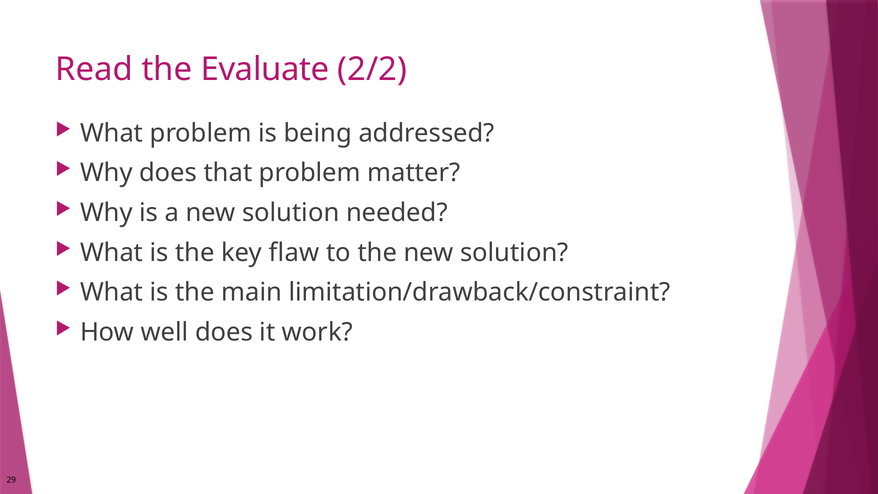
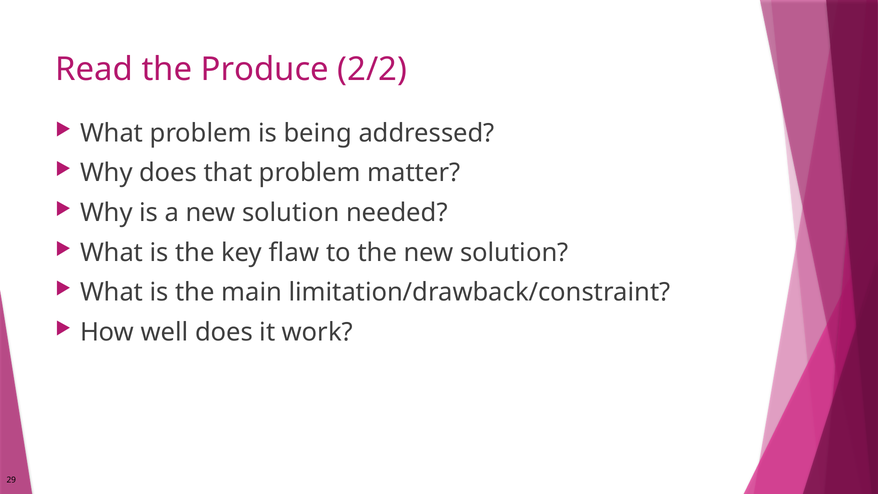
Evaluate: Evaluate -> Produce (265, 69)
